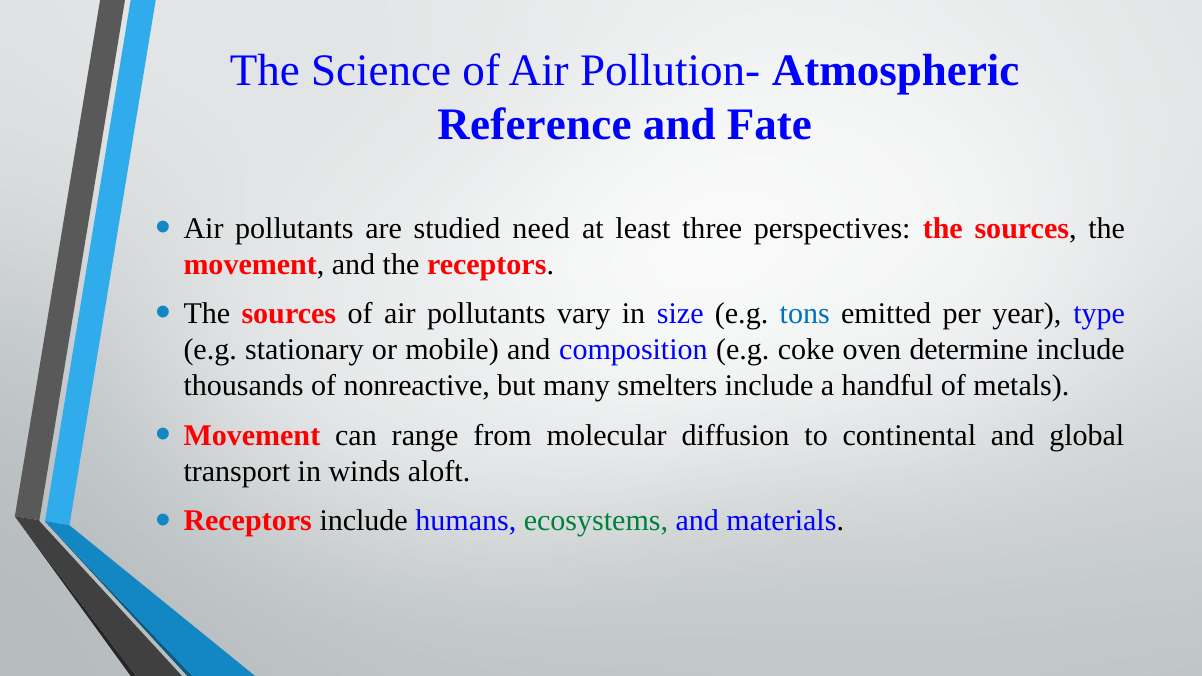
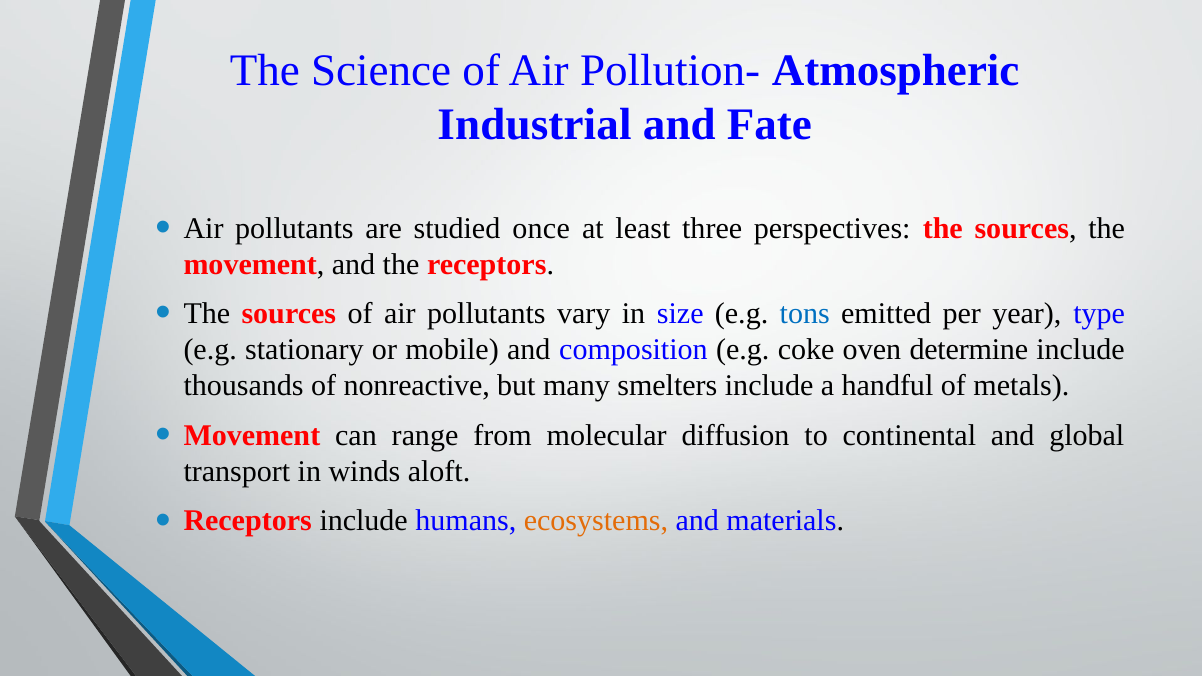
Reference: Reference -> Industrial (534, 125)
need: need -> once (541, 228)
ecosystems colour: green -> orange (596, 521)
